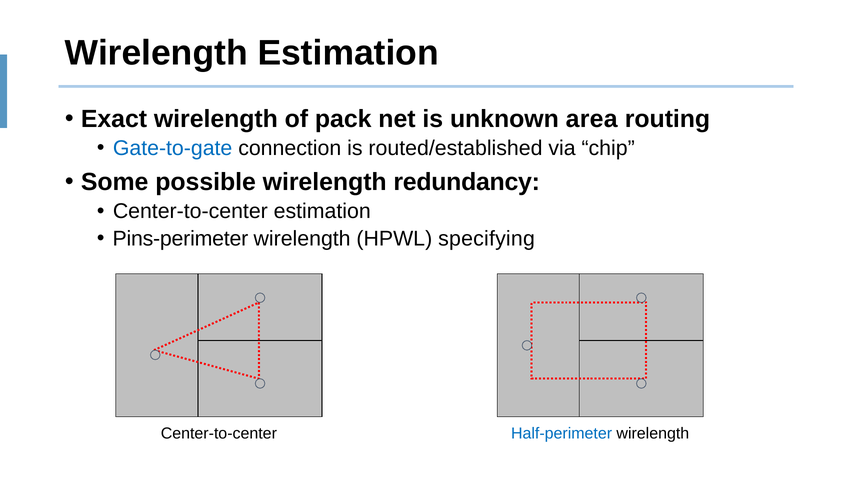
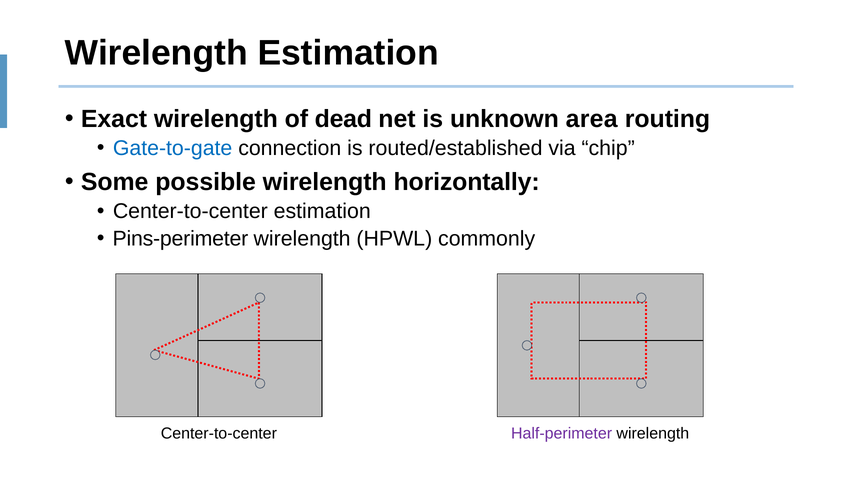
pack: pack -> dead (343, 119)
redundancy: redundancy -> horizontally (467, 182)
specifying: specifying -> commonly (487, 239)
Half-perimeter colour: blue -> purple (562, 434)
